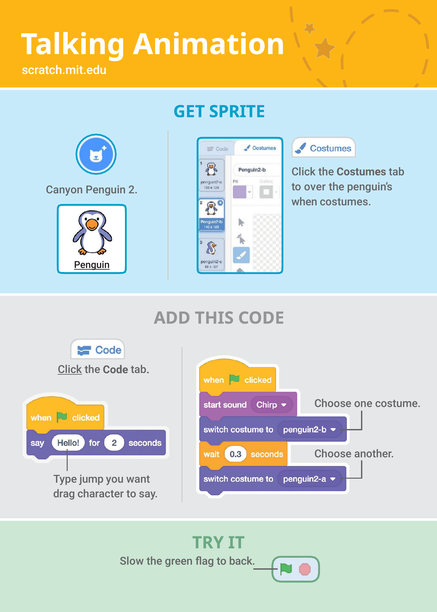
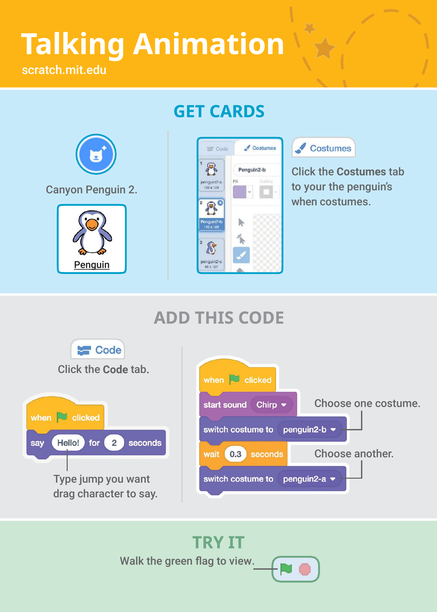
SPRITE: SPRITE -> CARDS (237, 112)
over: over -> your (315, 187)
Click underline: present -> none (70, 370)
Slow: Slow -> Walk (132, 561)
back: back -> view (242, 561)
